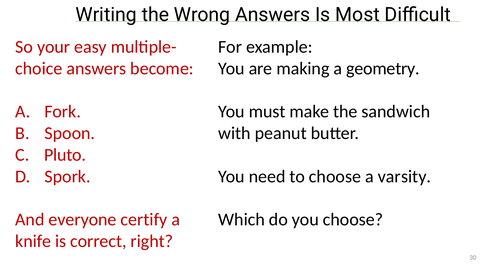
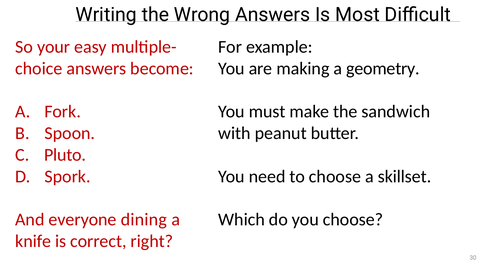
varsity: varsity -> skillset (405, 177)
certify: certify -> dining (144, 220)
